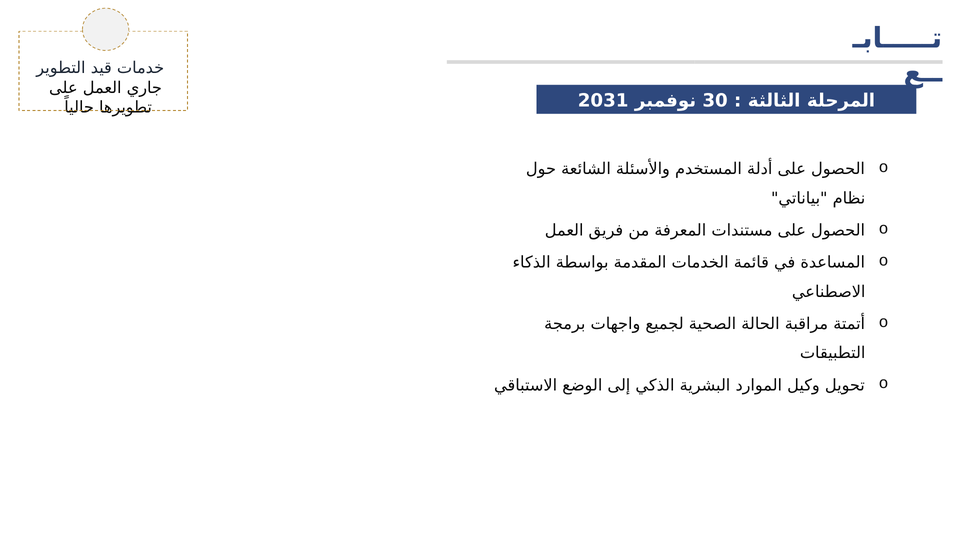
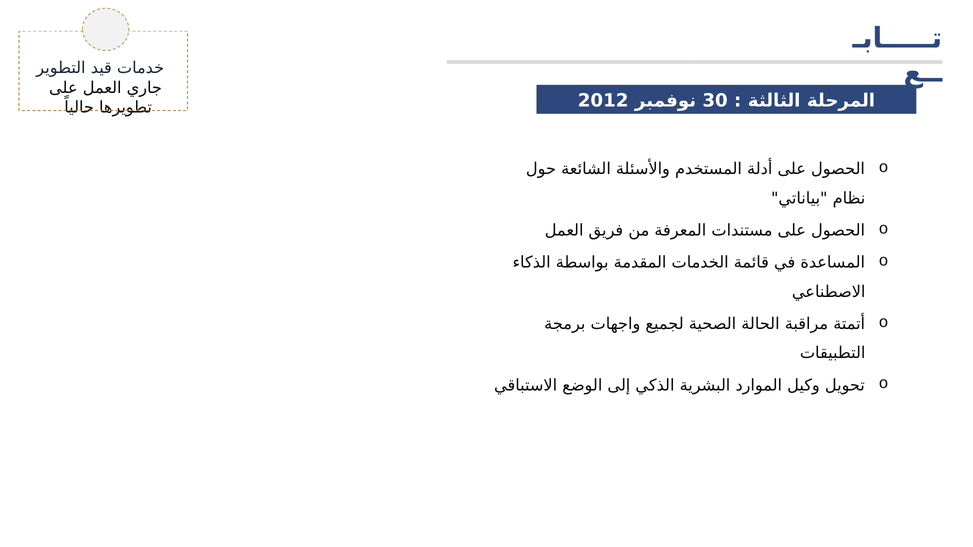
2031: 2031 -> 2012 (603, 101)
